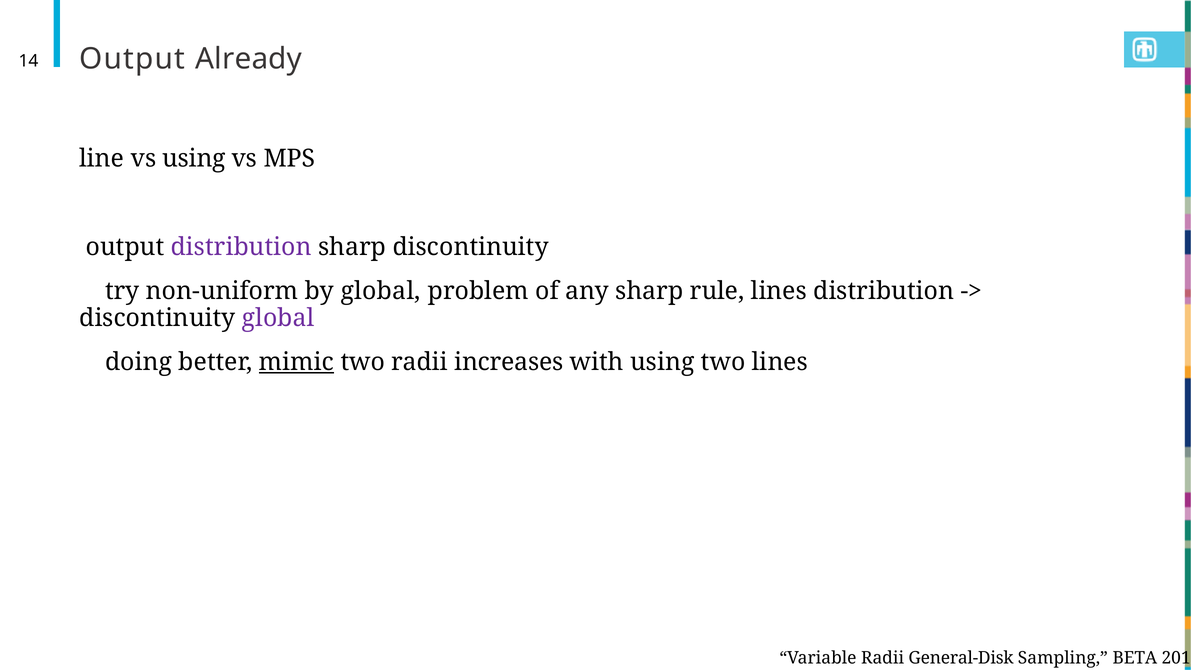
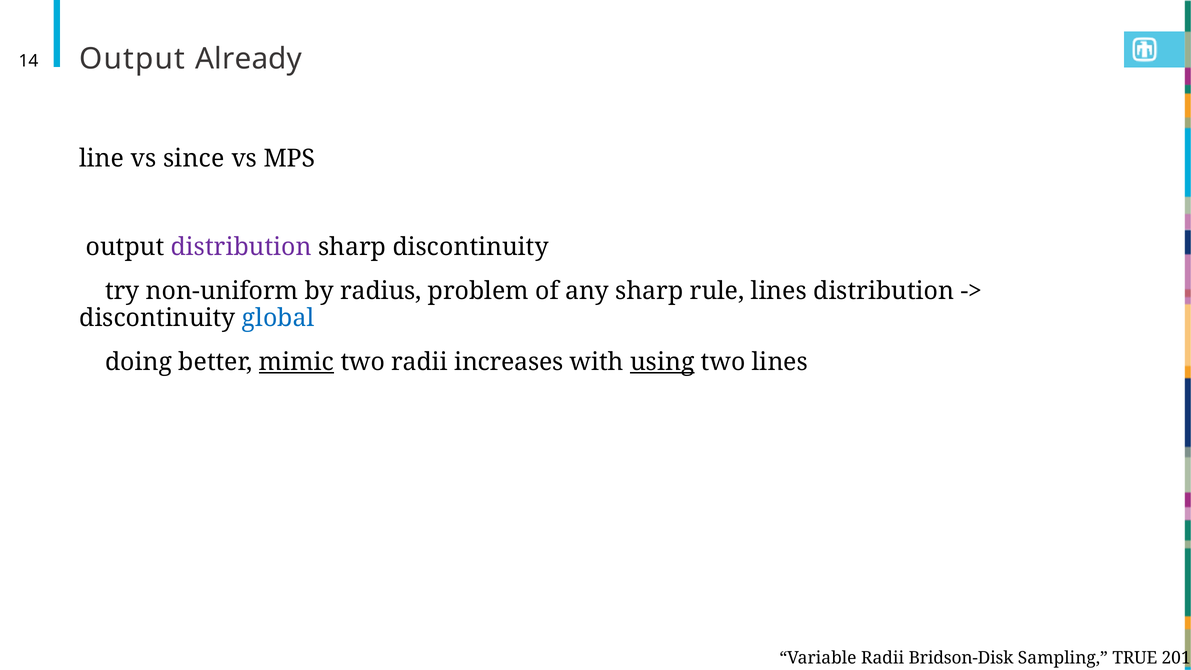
vs using: using -> since (194, 159)
by global: global -> radius (381, 291)
global colour: purple -> blue (278, 318)
using underline: none -> present (662, 362)
General-Disk: General-Disk -> Bridson-Disk (961, 658)
BETA: BETA -> TRUE (1135, 658)
